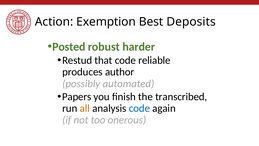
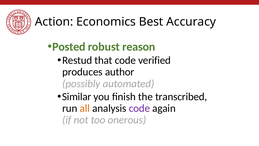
Exemption: Exemption -> Economics (106, 22)
Deposits: Deposits -> Accuracy (191, 22)
harder: harder -> reason (139, 47)
reliable: reliable -> verified (154, 60)
Papers: Papers -> Similar (77, 96)
code colour: blue -> purple (139, 108)
